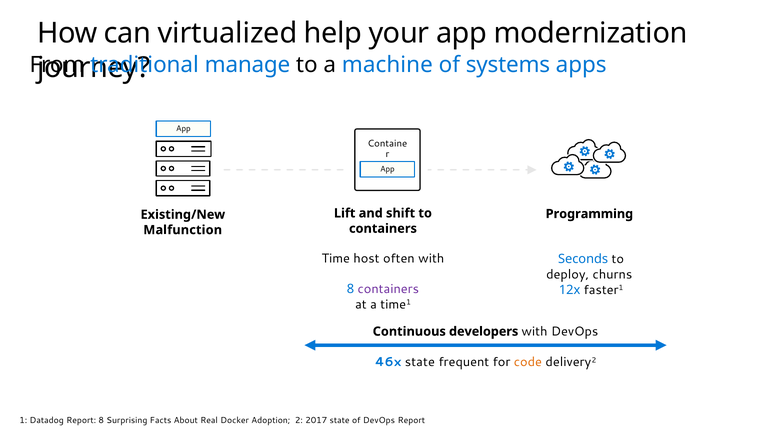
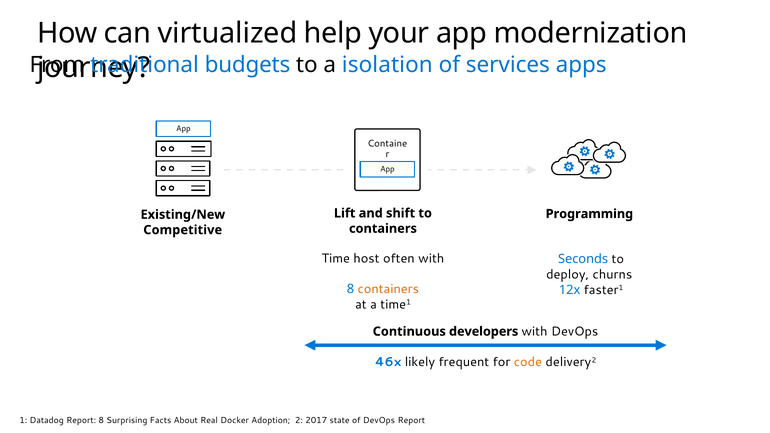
manage: manage -> budgets (248, 65)
machine: machine -> isolation (387, 65)
systems: systems -> services (508, 65)
Malfunction: Malfunction -> Competitive (183, 230)
containers colour: purple -> orange (388, 289)
46x state: state -> likely (420, 362)
